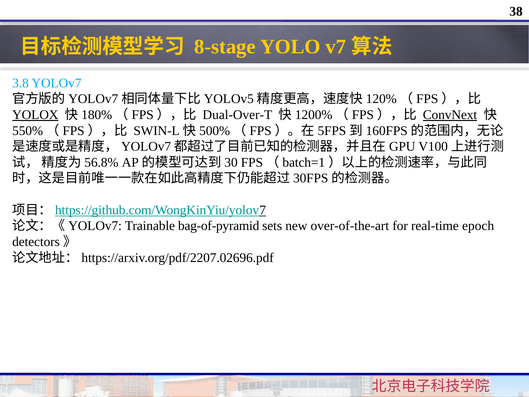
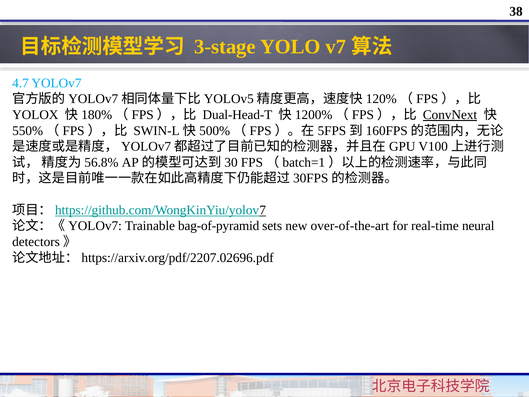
8-stage: 8-stage -> 3-stage (225, 47)
3.8: 3.8 -> 4.7 (20, 83)
YOLOX underline: present -> none (35, 115)
Dual-Over-T: Dual-Over-T -> Dual-Head-T (237, 115)
epoch: epoch -> neural (478, 226)
